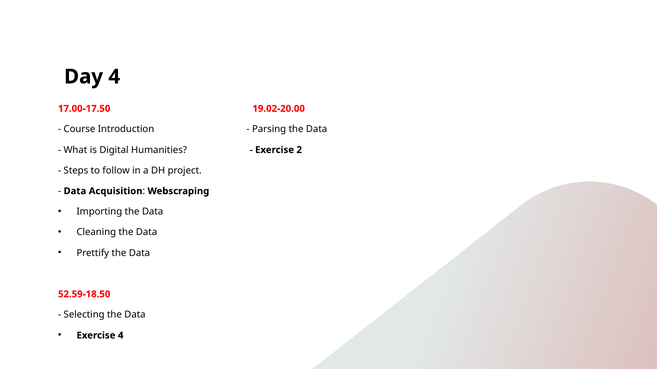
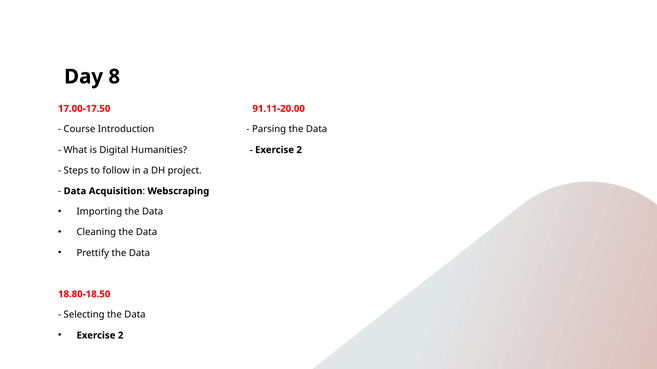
Day 4: 4 -> 8 (114, 77)
19.02-20.00: 19.02-20.00 -> 91.11-20.00 (279, 109)
52.59-18.50: 52.59-18.50 -> 18.80-18.50 (84, 295)
4: 4 -> 2 (121, 336)
